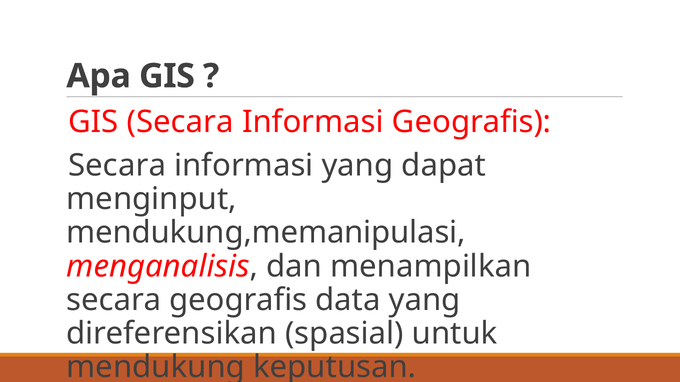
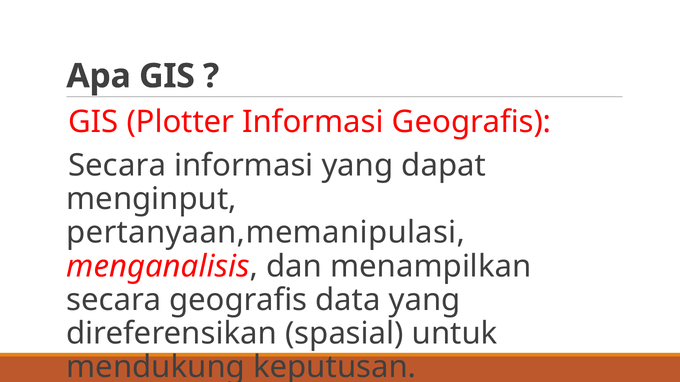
GIS Secara: Secara -> Plotter (180, 122)
mendukung,memanipulasi: mendukung,memanipulasi -> pertanyaan,memanipulasi (266, 233)
